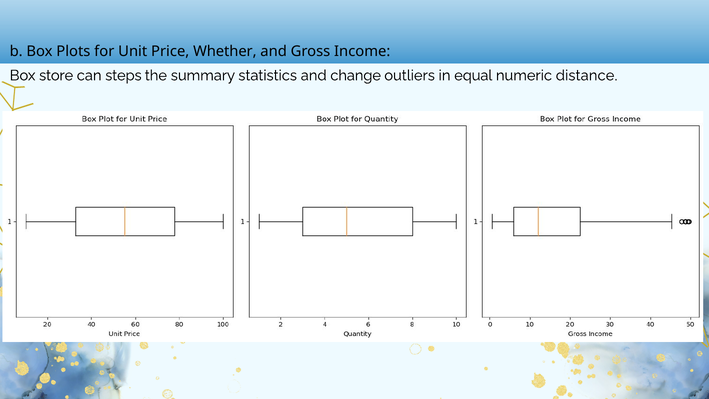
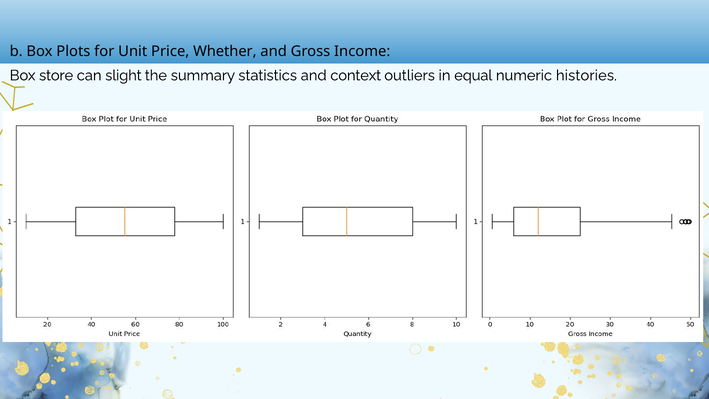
steps: steps -> slight (123, 75)
change: change -> context (356, 75)
distance: distance -> histories (586, 75)
